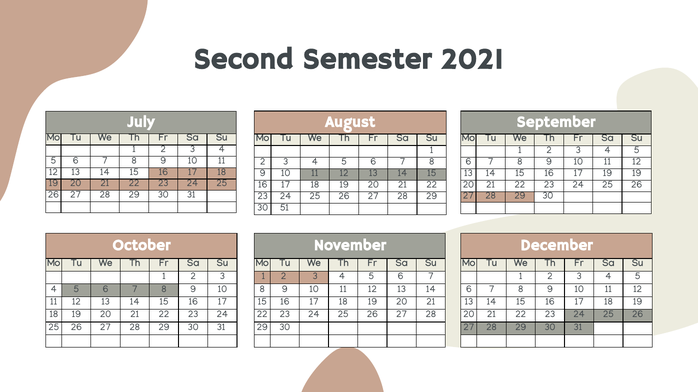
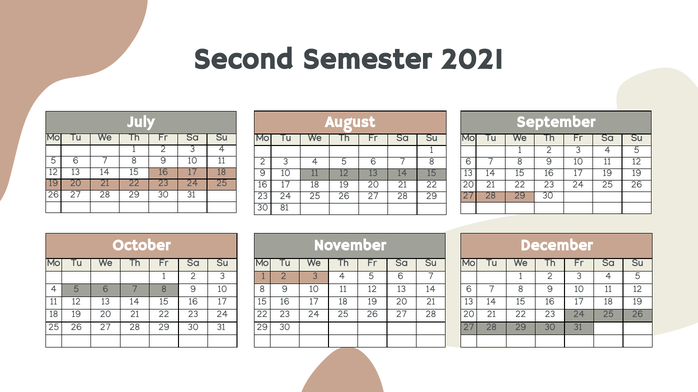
51: 51 -> 81 (285, 208)
